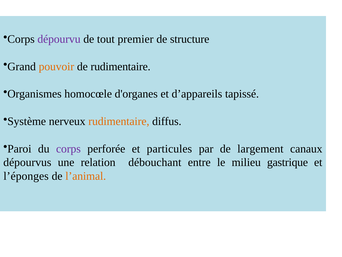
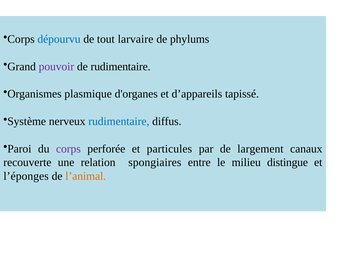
dépourvu colour: purple -> blue (59, 39)
premier: premier -> larvaire (136, 39)
structure: structure -> phylums (190, 39)
pouvoir colour: orange -> purple (56, 66)
homocœle: homocœle -> plasmique (88, 94)
rudimentaire colour: orange -> blue (119, 121)
dépourvus: dépourvus -> recouverte (27, 162)
débouchant: débouchant -> spongiaires (155, 162)
gastrique: gastrique -> distingue (288, 162)
